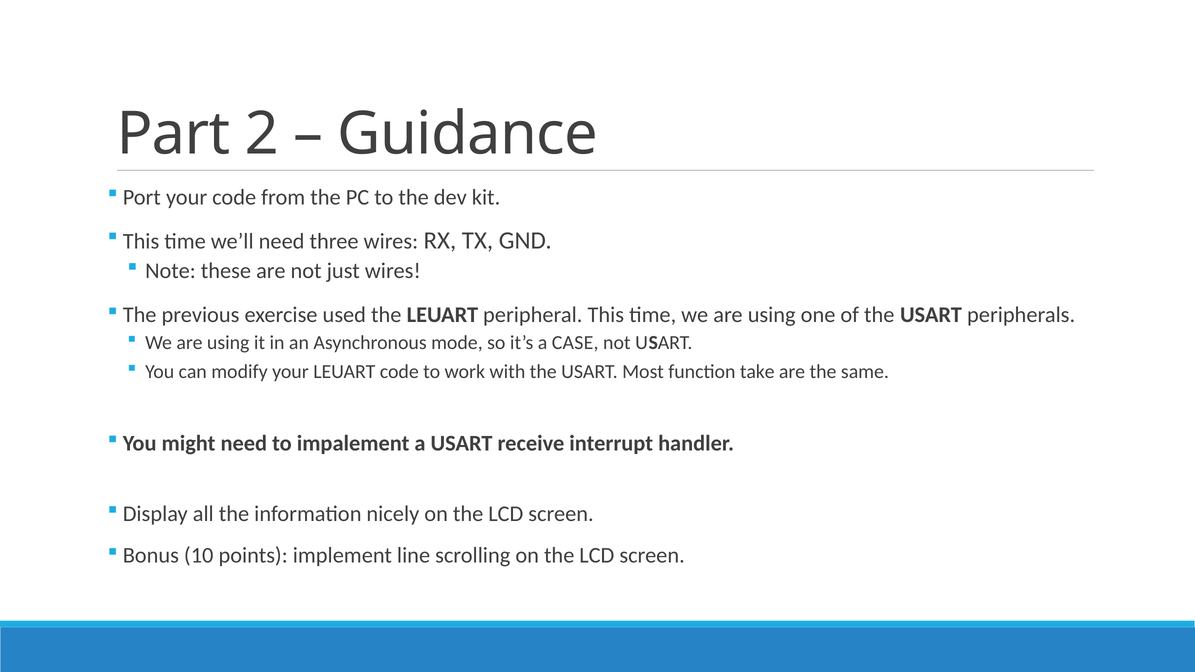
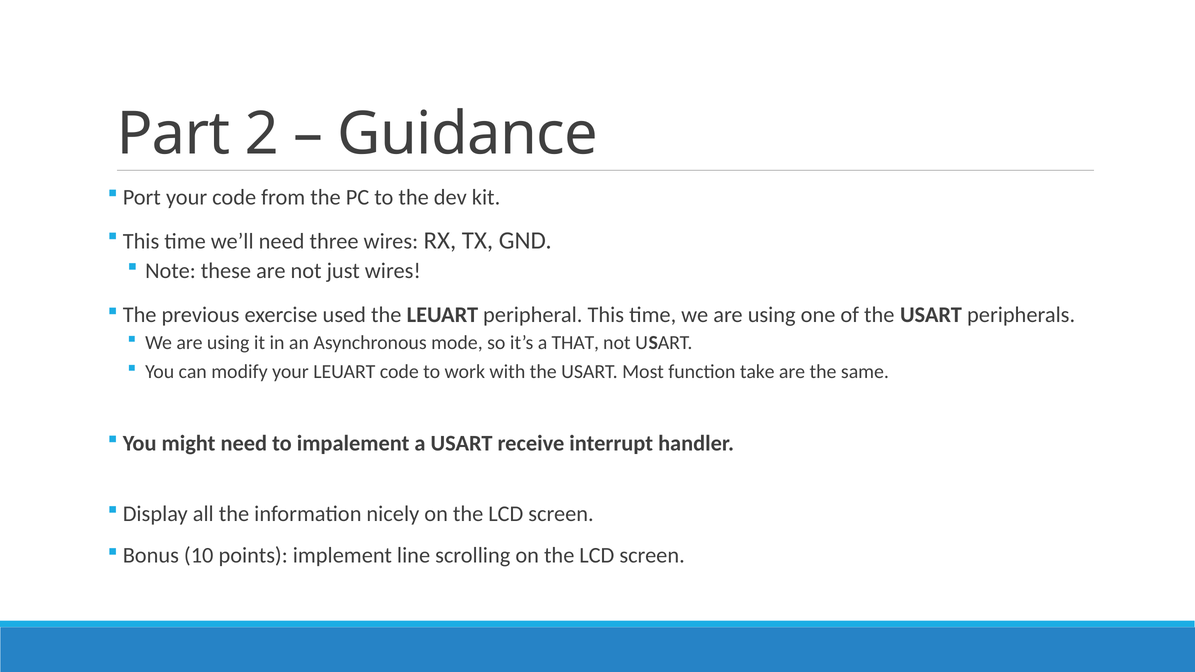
CASE: CASE -> THAT (575, 343)
